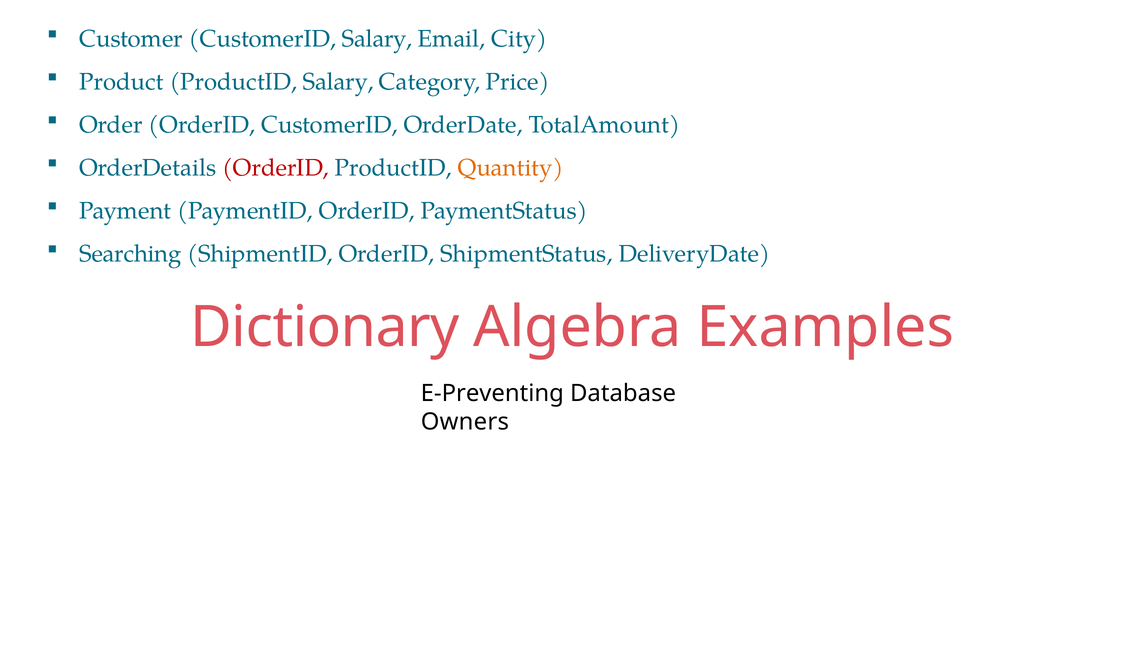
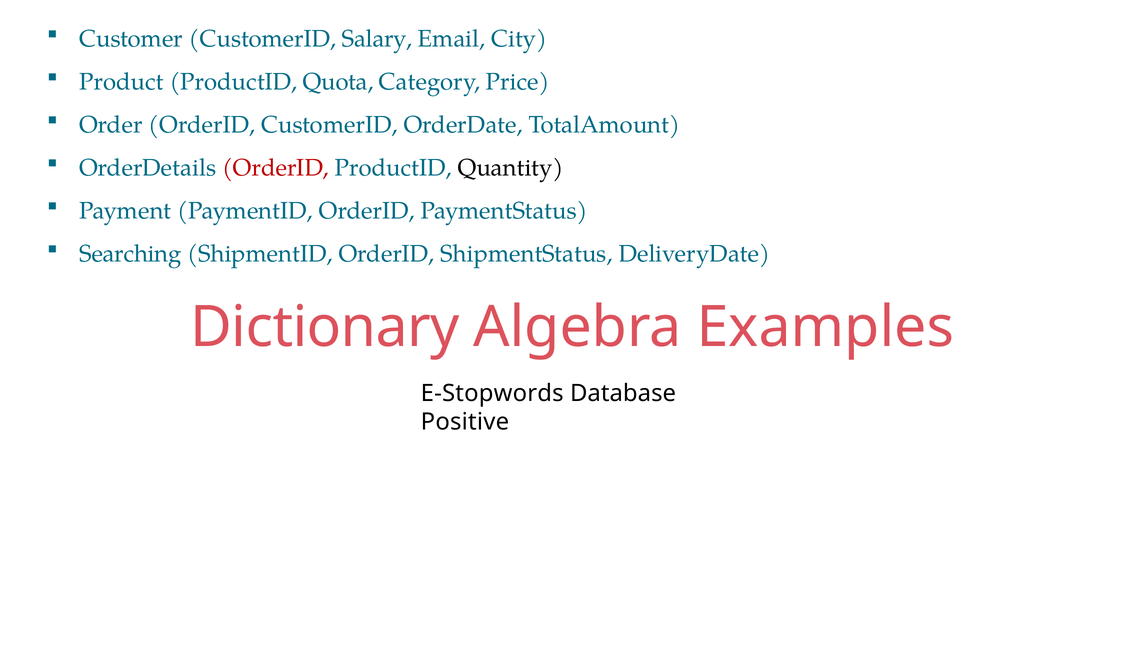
ProductID Salary: Salary -> Quota (338, 82)
Quantity colour: orange -> black (511, 168)
E-Preventing: E-Preventing -> E-Stopwords (492, 393)
Owners: Owners -> Positive (465, 422)
